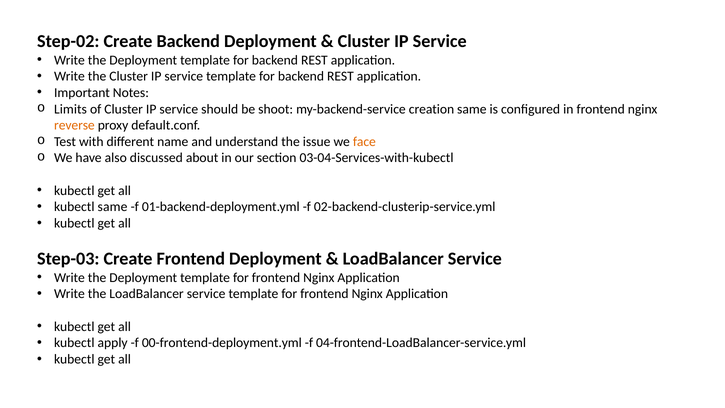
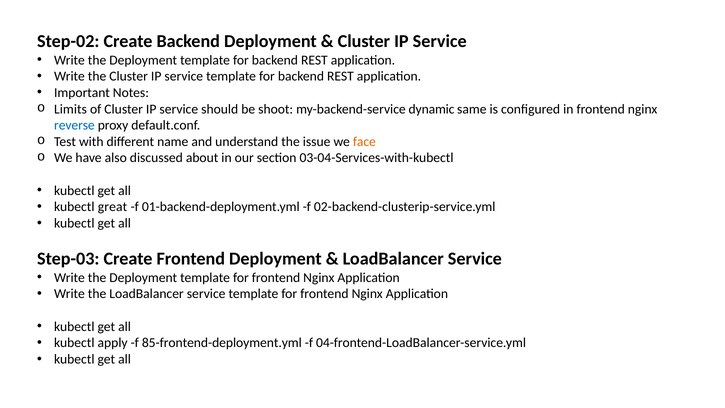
creation: creation -> dynamic (432, 109)
reverse colour: orange -> blue (74, 125)
kubectl same: same -> great (113, 207)
00-frontend-deployment.yml: 00-frontend-deployment.yml -> 85-frontend-deployment.yml (222, 343)
